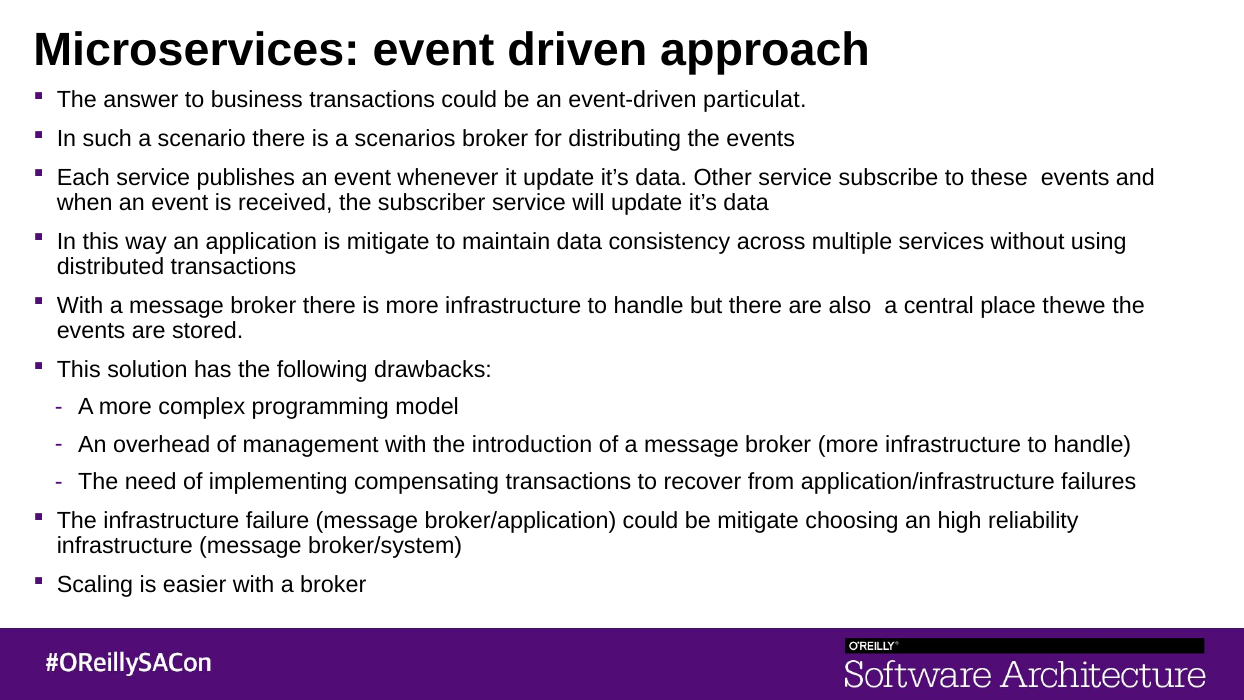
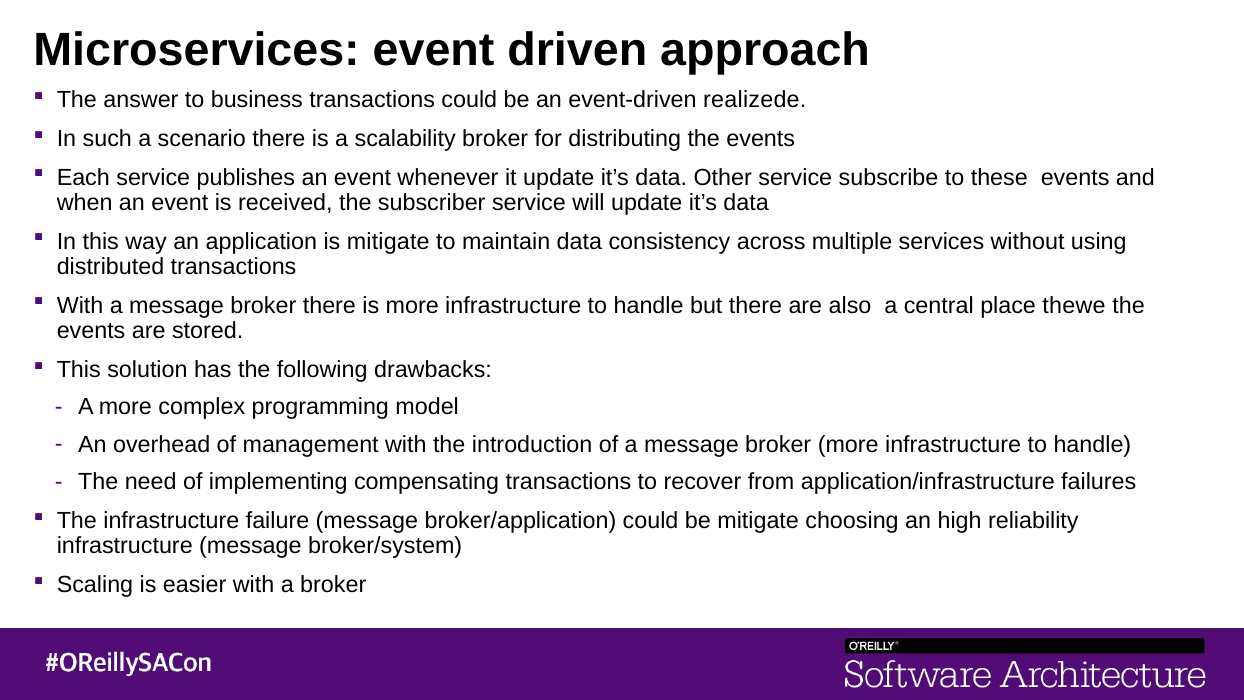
particulat: particulat -> realizede (755, 100)
scenarios: scenarios -> scalability (405, 139)
